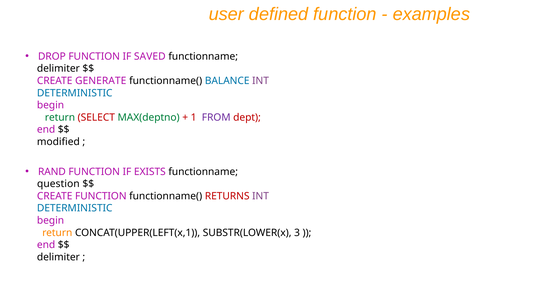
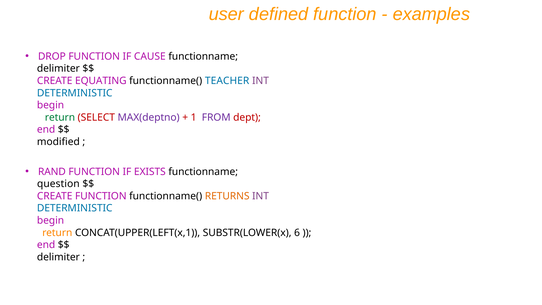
SAVED: SAVED -> CAUSE (150, 56)
GENERATE: GENERATE -> EQUATING (101, 81)
BALANCE: BALANCE -> TEACHER (227, 81)
MAX(deptno colour: green -> purple (149, 117)
RETURNS colour: red -> orange (227, 196)
3: 3 -> 6 (297, 233)
